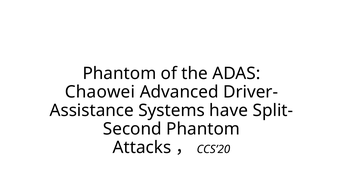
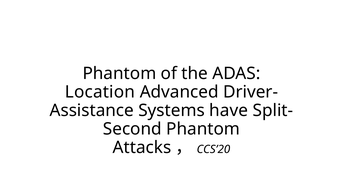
Chaowei: Chaowei -> Location (100, 92)
